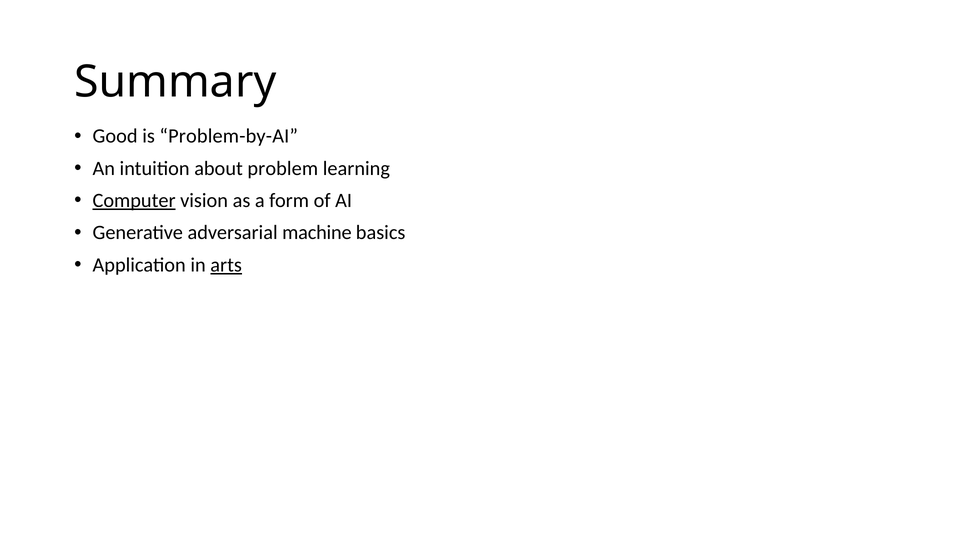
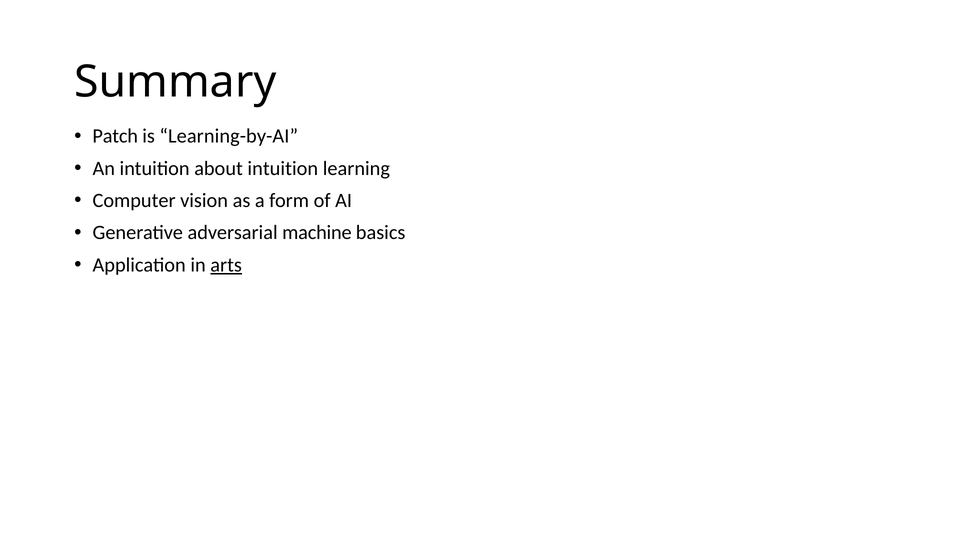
Good: Good -> Patch (115, 136)
Problem-by-AI: Problem-by-AI -> Learning-by-AI (229, 136)
about problem: problem -> intuition (283, 168)
Computer underline: present -> none (134, 200)
